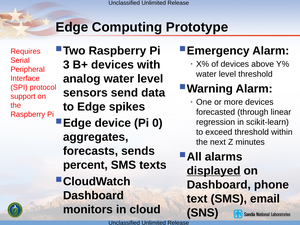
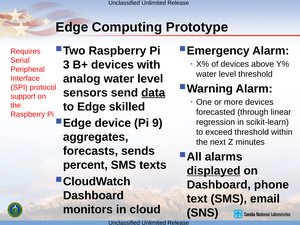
data underline: none -> present (153, 93)
spikes: spikes -> skilled (127, 107)
0: 0 -> 9 (157, 123)
